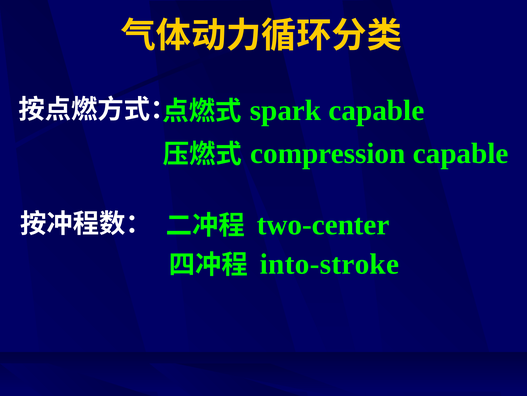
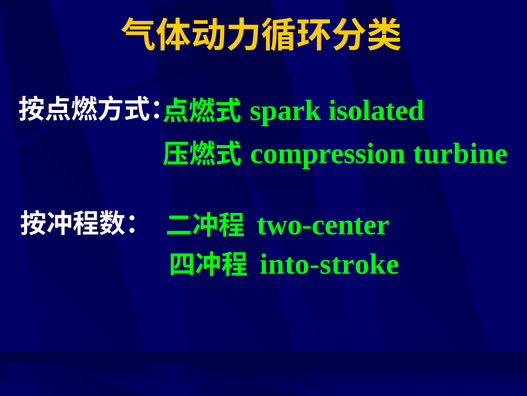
spark capable: capable -> isolated (376, 110)
compression capable: capable -> turbine (461, 153)
